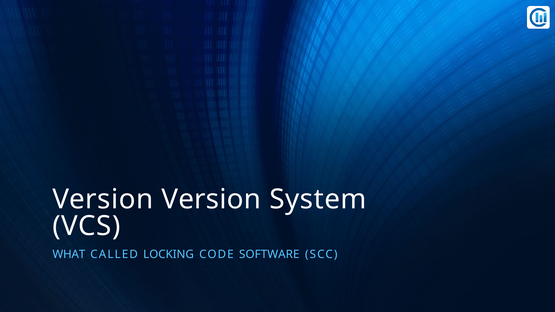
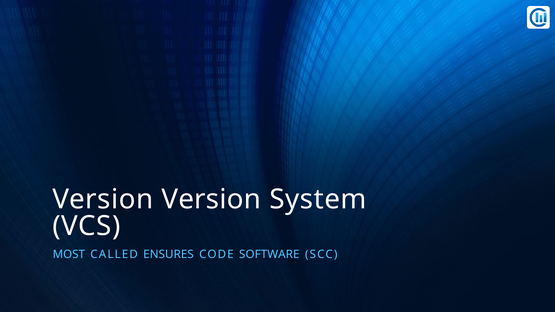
WHAT: WHAT -> MOST (69, 255)
LOCKING: LOCKING -> ENSURES (168, 255)
